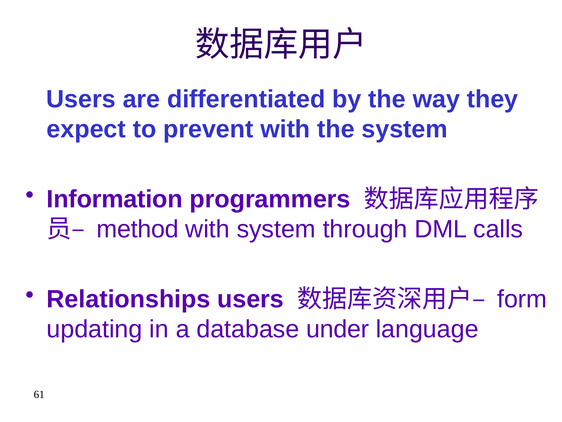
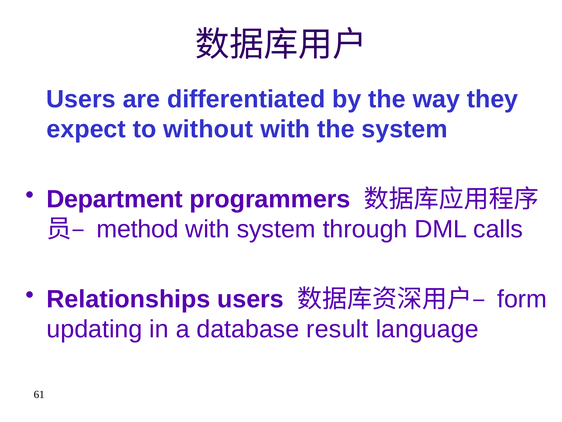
prevent: prevent -> without (208, 129)
Information: Information -> Department (115, 199)
under: under -> result (337, 329)
